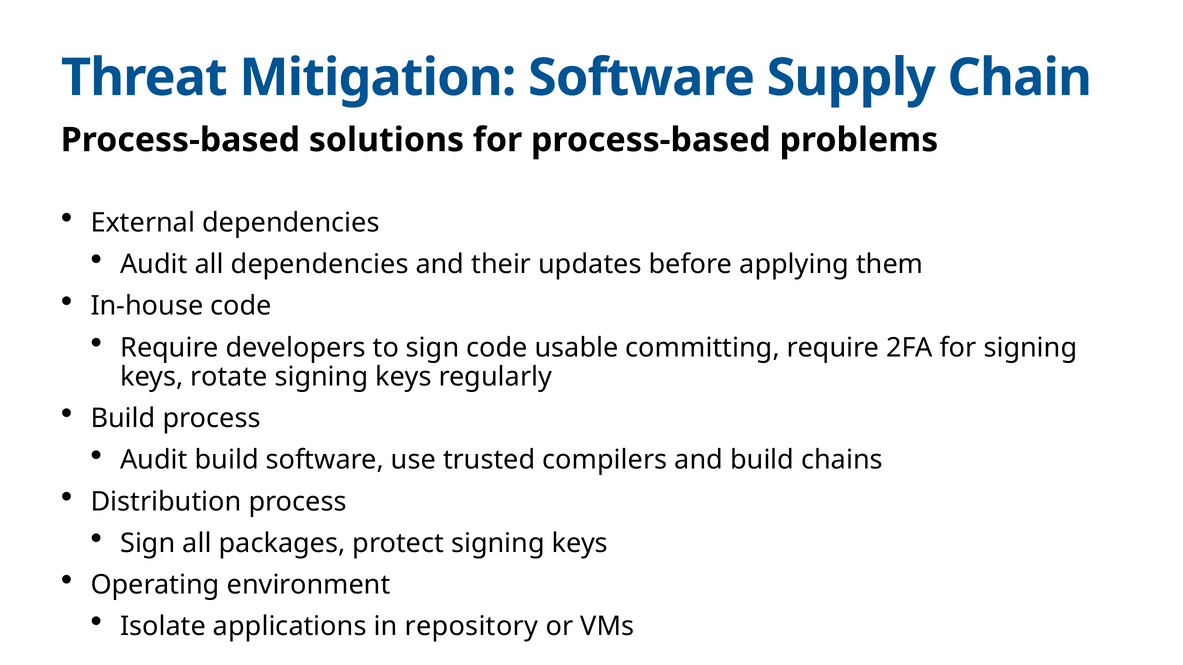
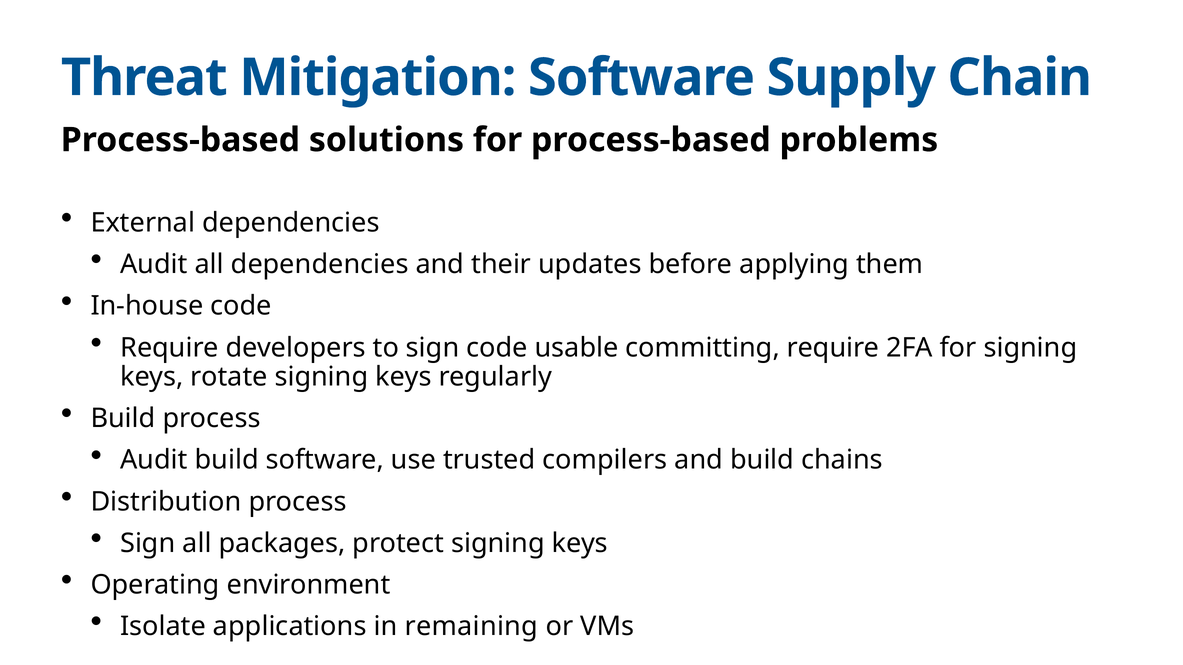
repository: repository -> remaining (471, 627)
